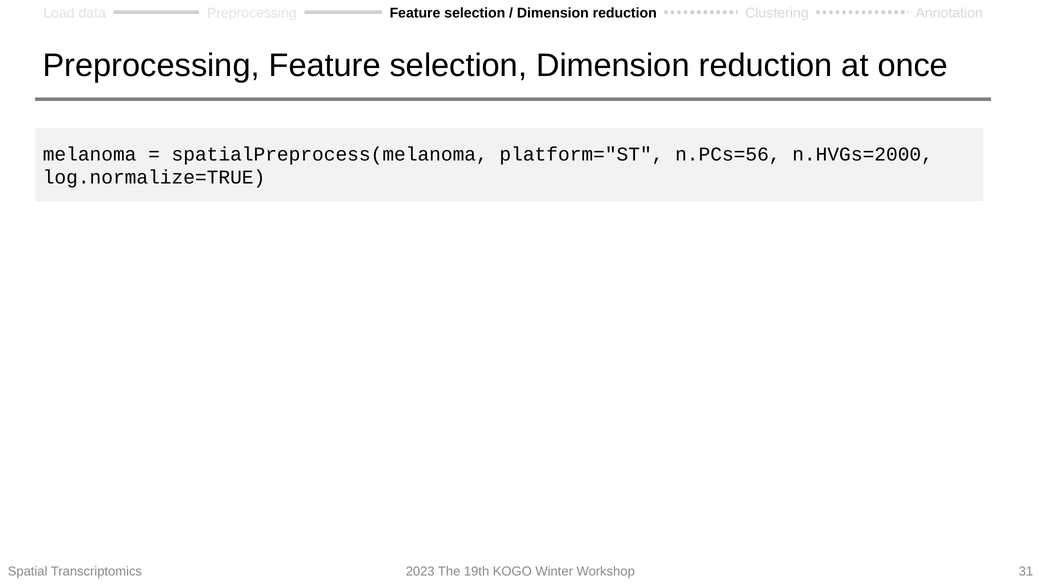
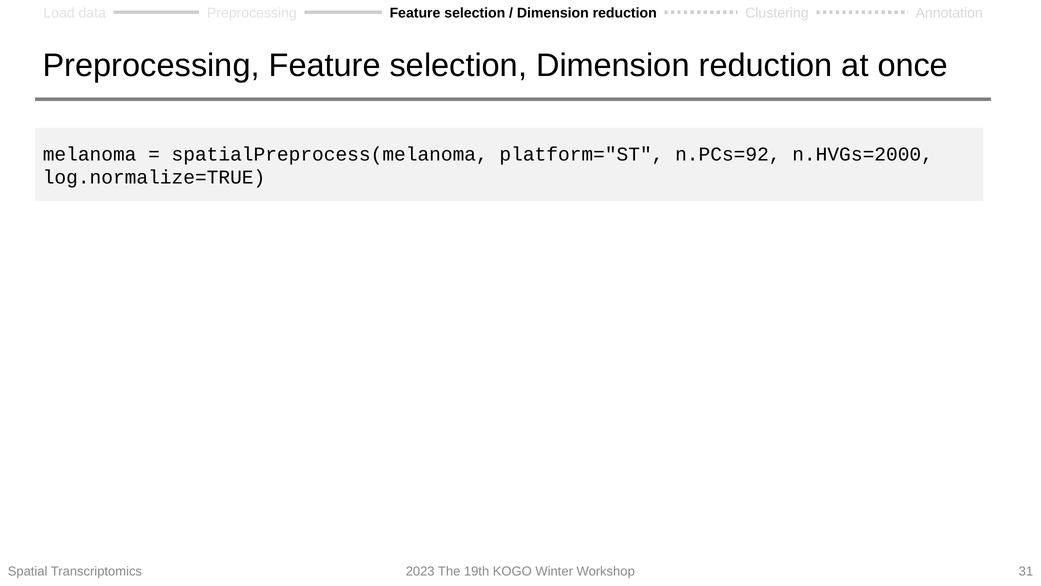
n.PCs=56: n.PCs=56 -> n.PCs=92 (728, 154)
